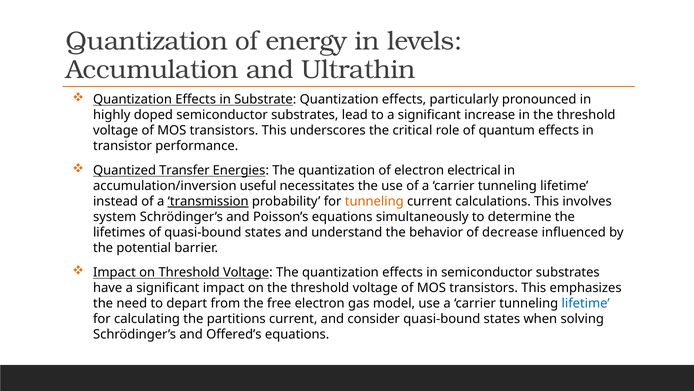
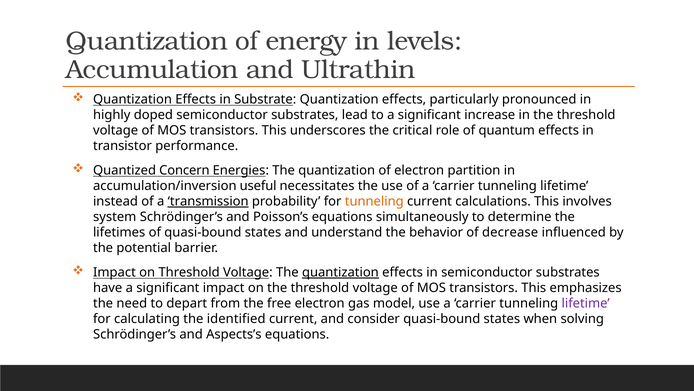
Transfer: Transfer -> Concern (184, 170)
electrical: electrical -> partition (474, 170)
quantization underline: none -> present (340, 272)
lifetime colour: blue -> purple (586, 303)
partitions: partitions -> identified (236, 318)
Offered’s: Offered’s -> Aspects’s (234, 334)
